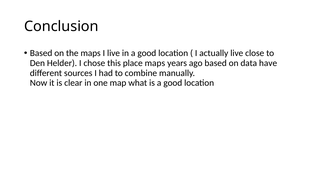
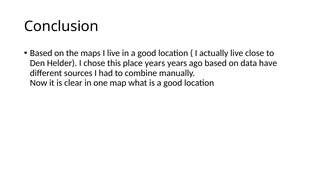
place maps: maps -> years (155, 63)
